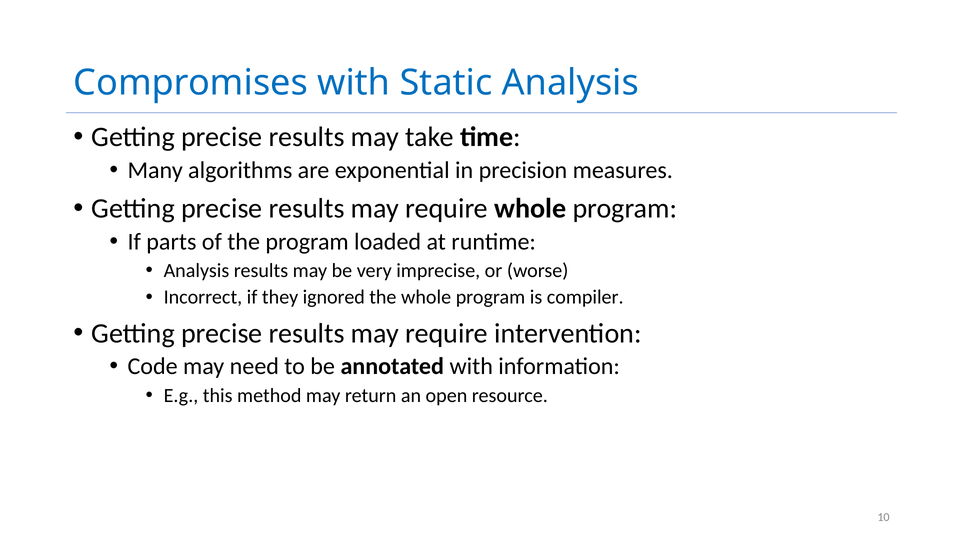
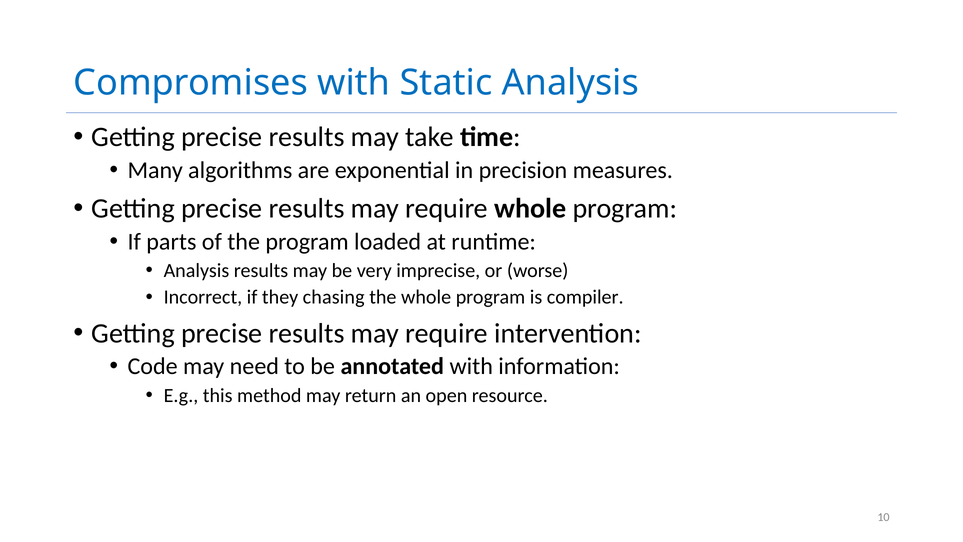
ignored: ignored -> chasing (334, 297)
